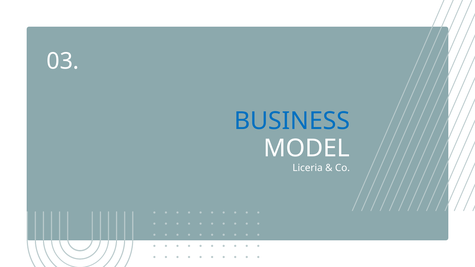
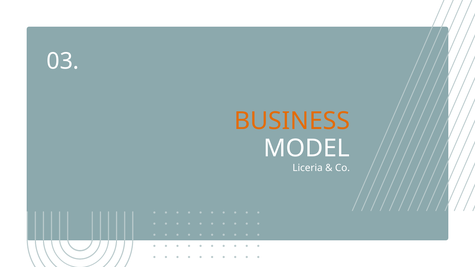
BUSINESS colour: blue -> orange (292, 121)
